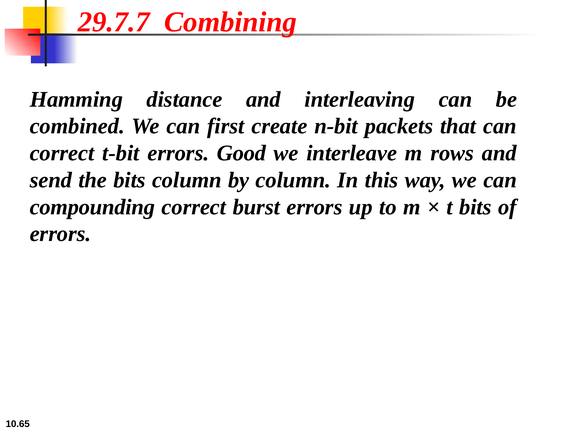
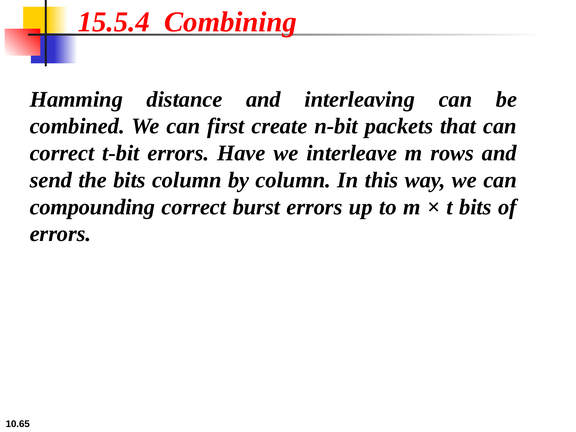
29.7.7: 29.7.7 -> 15.5.4 (114, 22)
Good: Good -> Have (241, 153)
